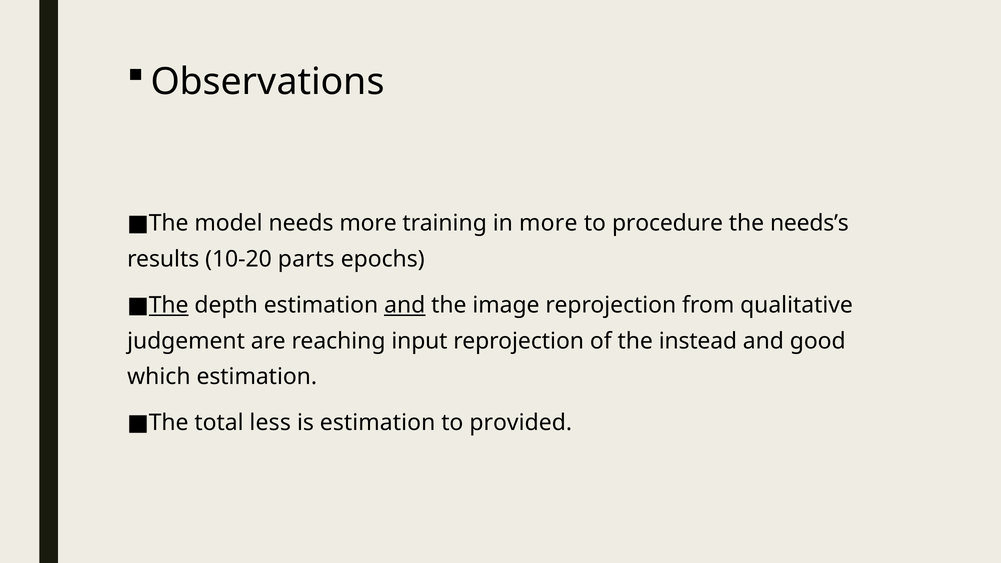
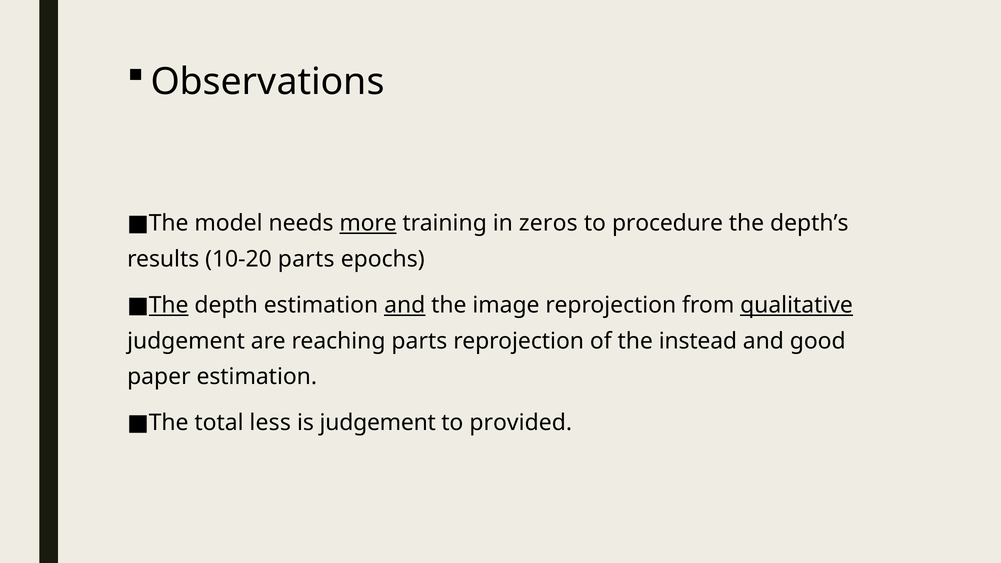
more underline: none -> present (368, 223)
in more: more -> zeros (548, 223)
needs’s: needs’s -> depth’s (809, 223)
qualitative underline: none -> present (797, 305)
reaching input: input -> parts (419, 341)
which: which -> paper (159, 377)
is estimation: estimation -> judgement (378, 423)
